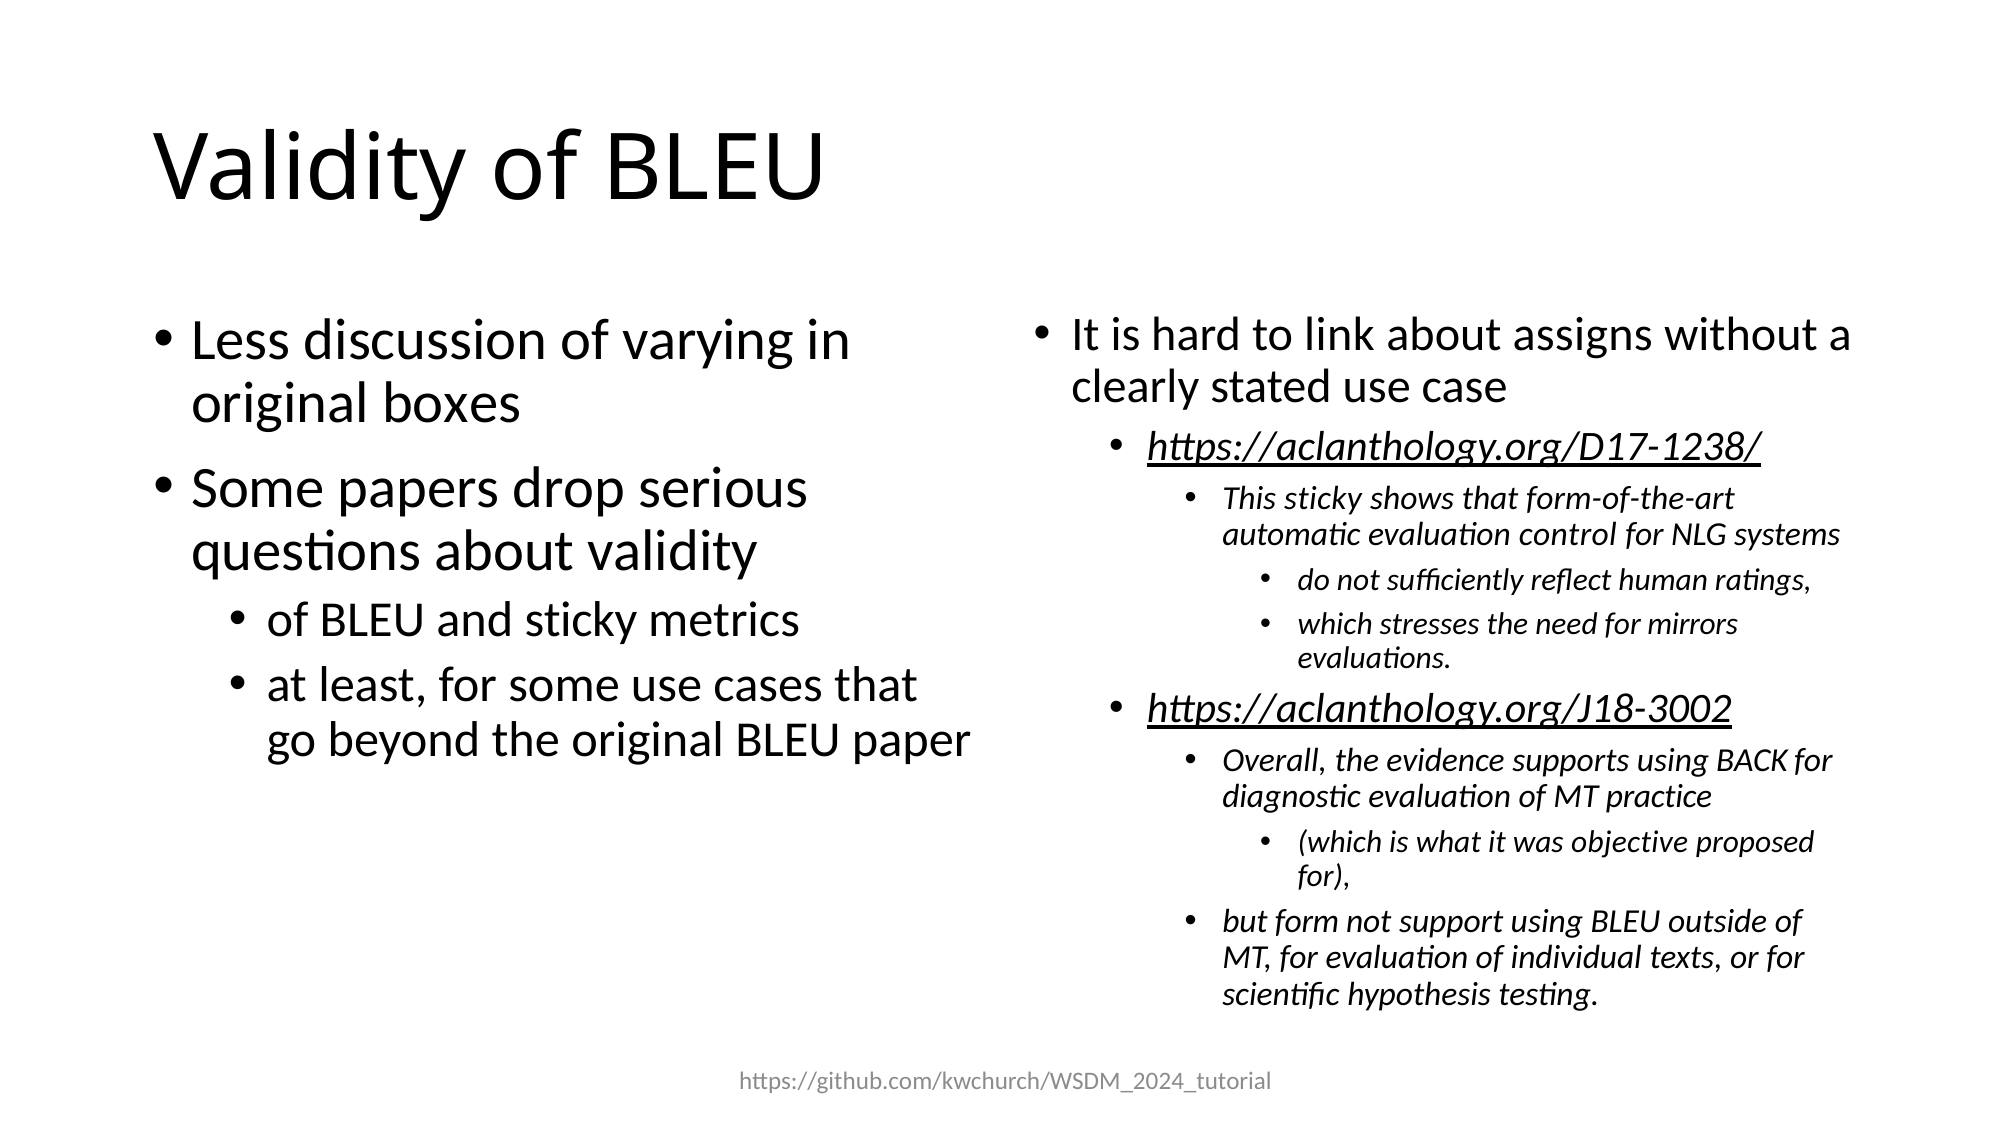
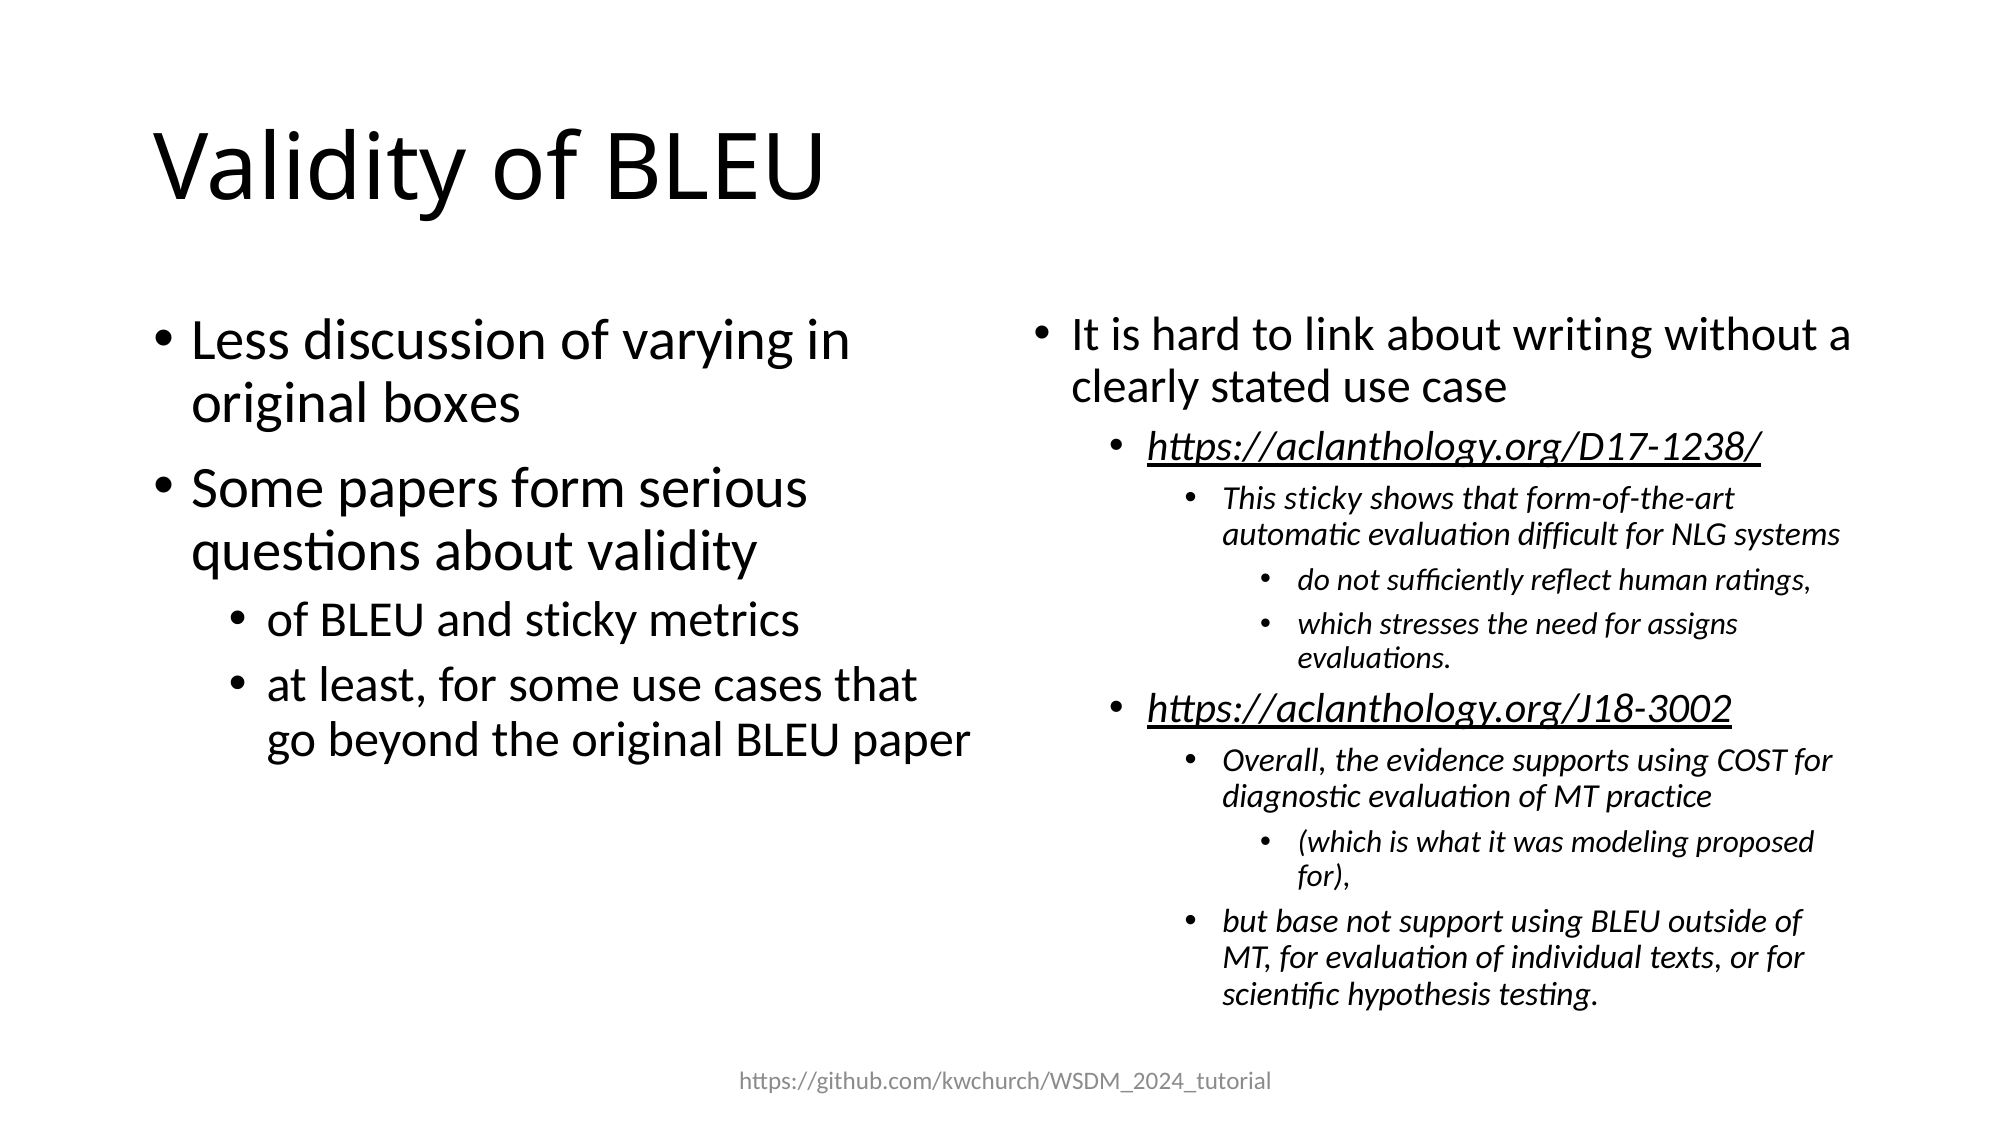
assigns: assigns -> writing (1583, 335)
drop: drop -> form (569, 488)
control: control -> difficult (1568, 534)
mirrors: mirrors -> assigns (1693, 624)
BACK: BACK -> COST (1752, 760)
objective: objective -> modeling (1630, 842)
form: form -> base (1307, 921)
